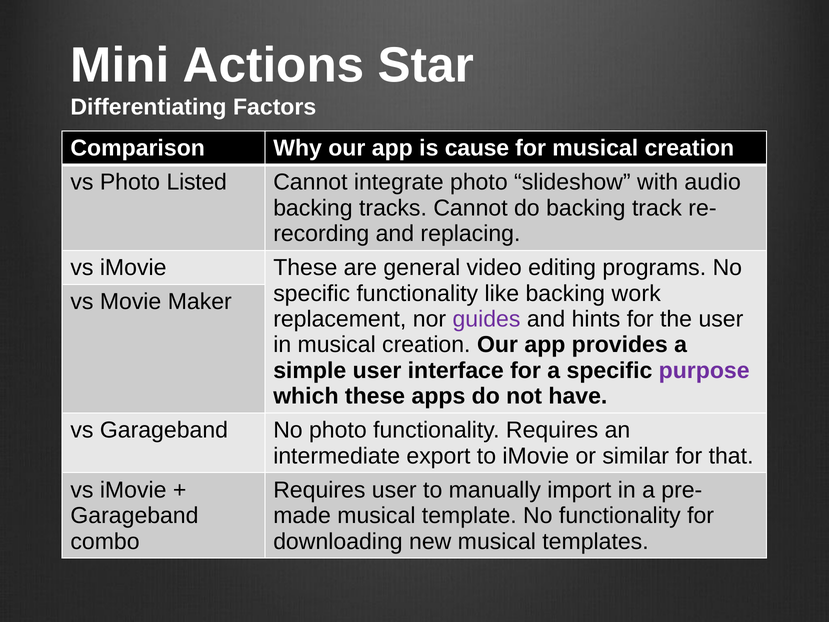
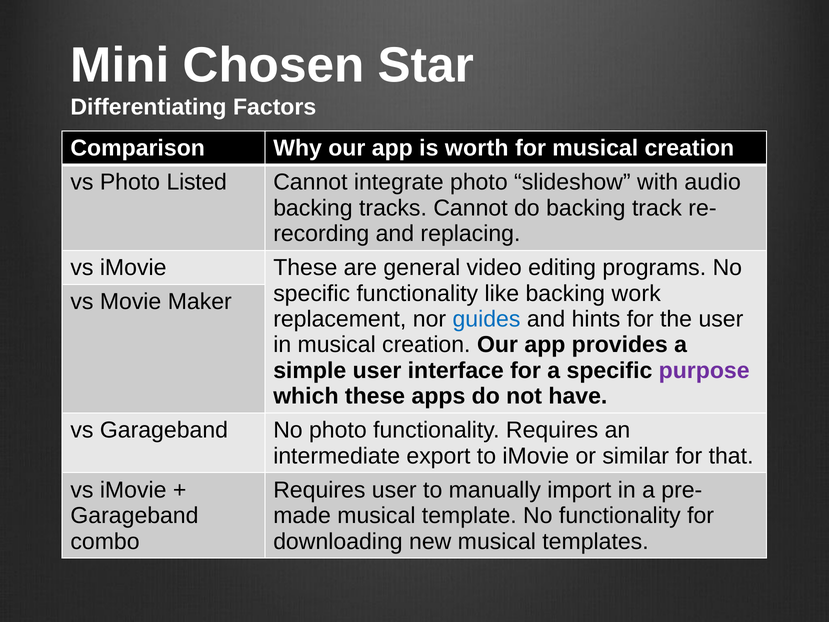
Actions: Actions -> Chosen (274, 65)
cause: cause -> worth (477, 148)
guides colour: purple -> blue (486, 319)
